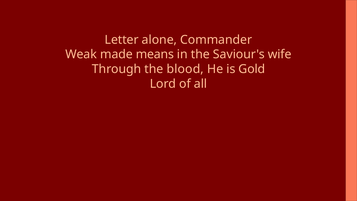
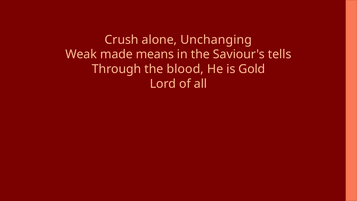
Letter: Letter -> Crush (122, 40)
Commander: Commander -> Unchanging (216, 40)
wife: wife -> tells (280, 54)
